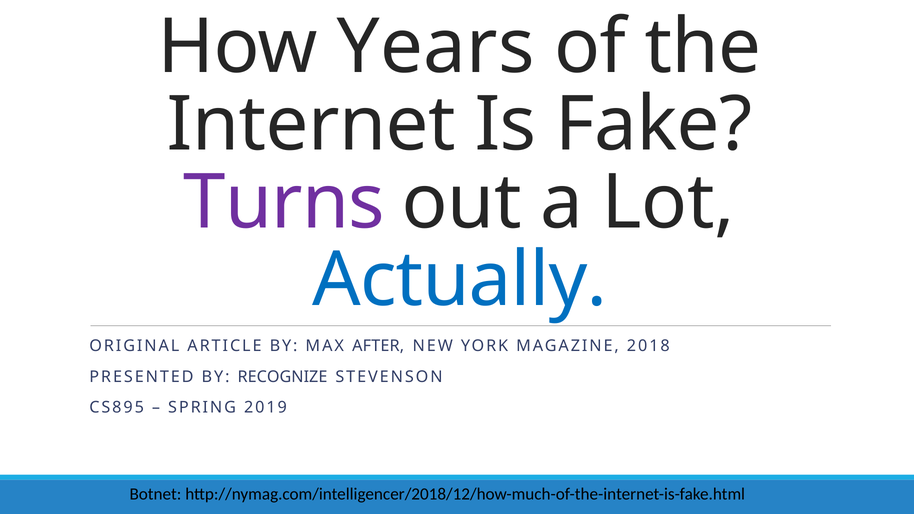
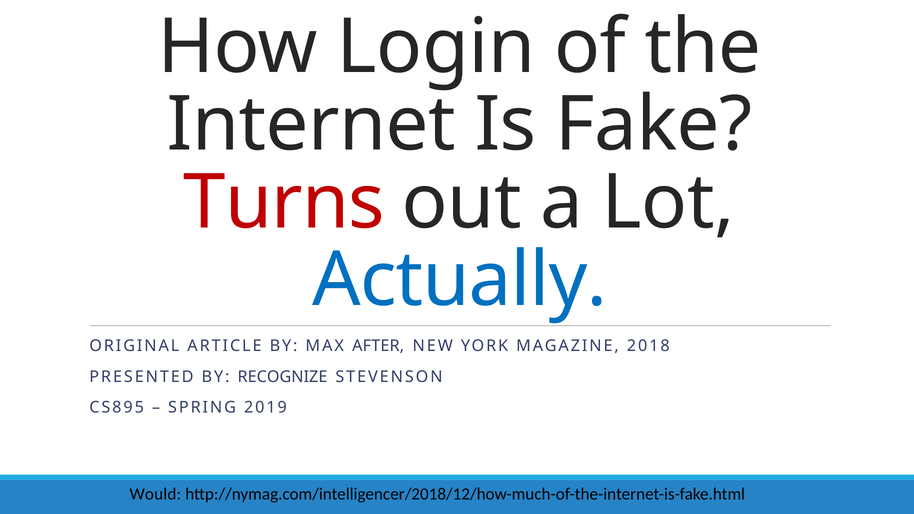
Years: Years -> Login (436, 47)
Turns colour: purple -> red (284, 202)
Botnet: Botnet -> Would (155, 494)
